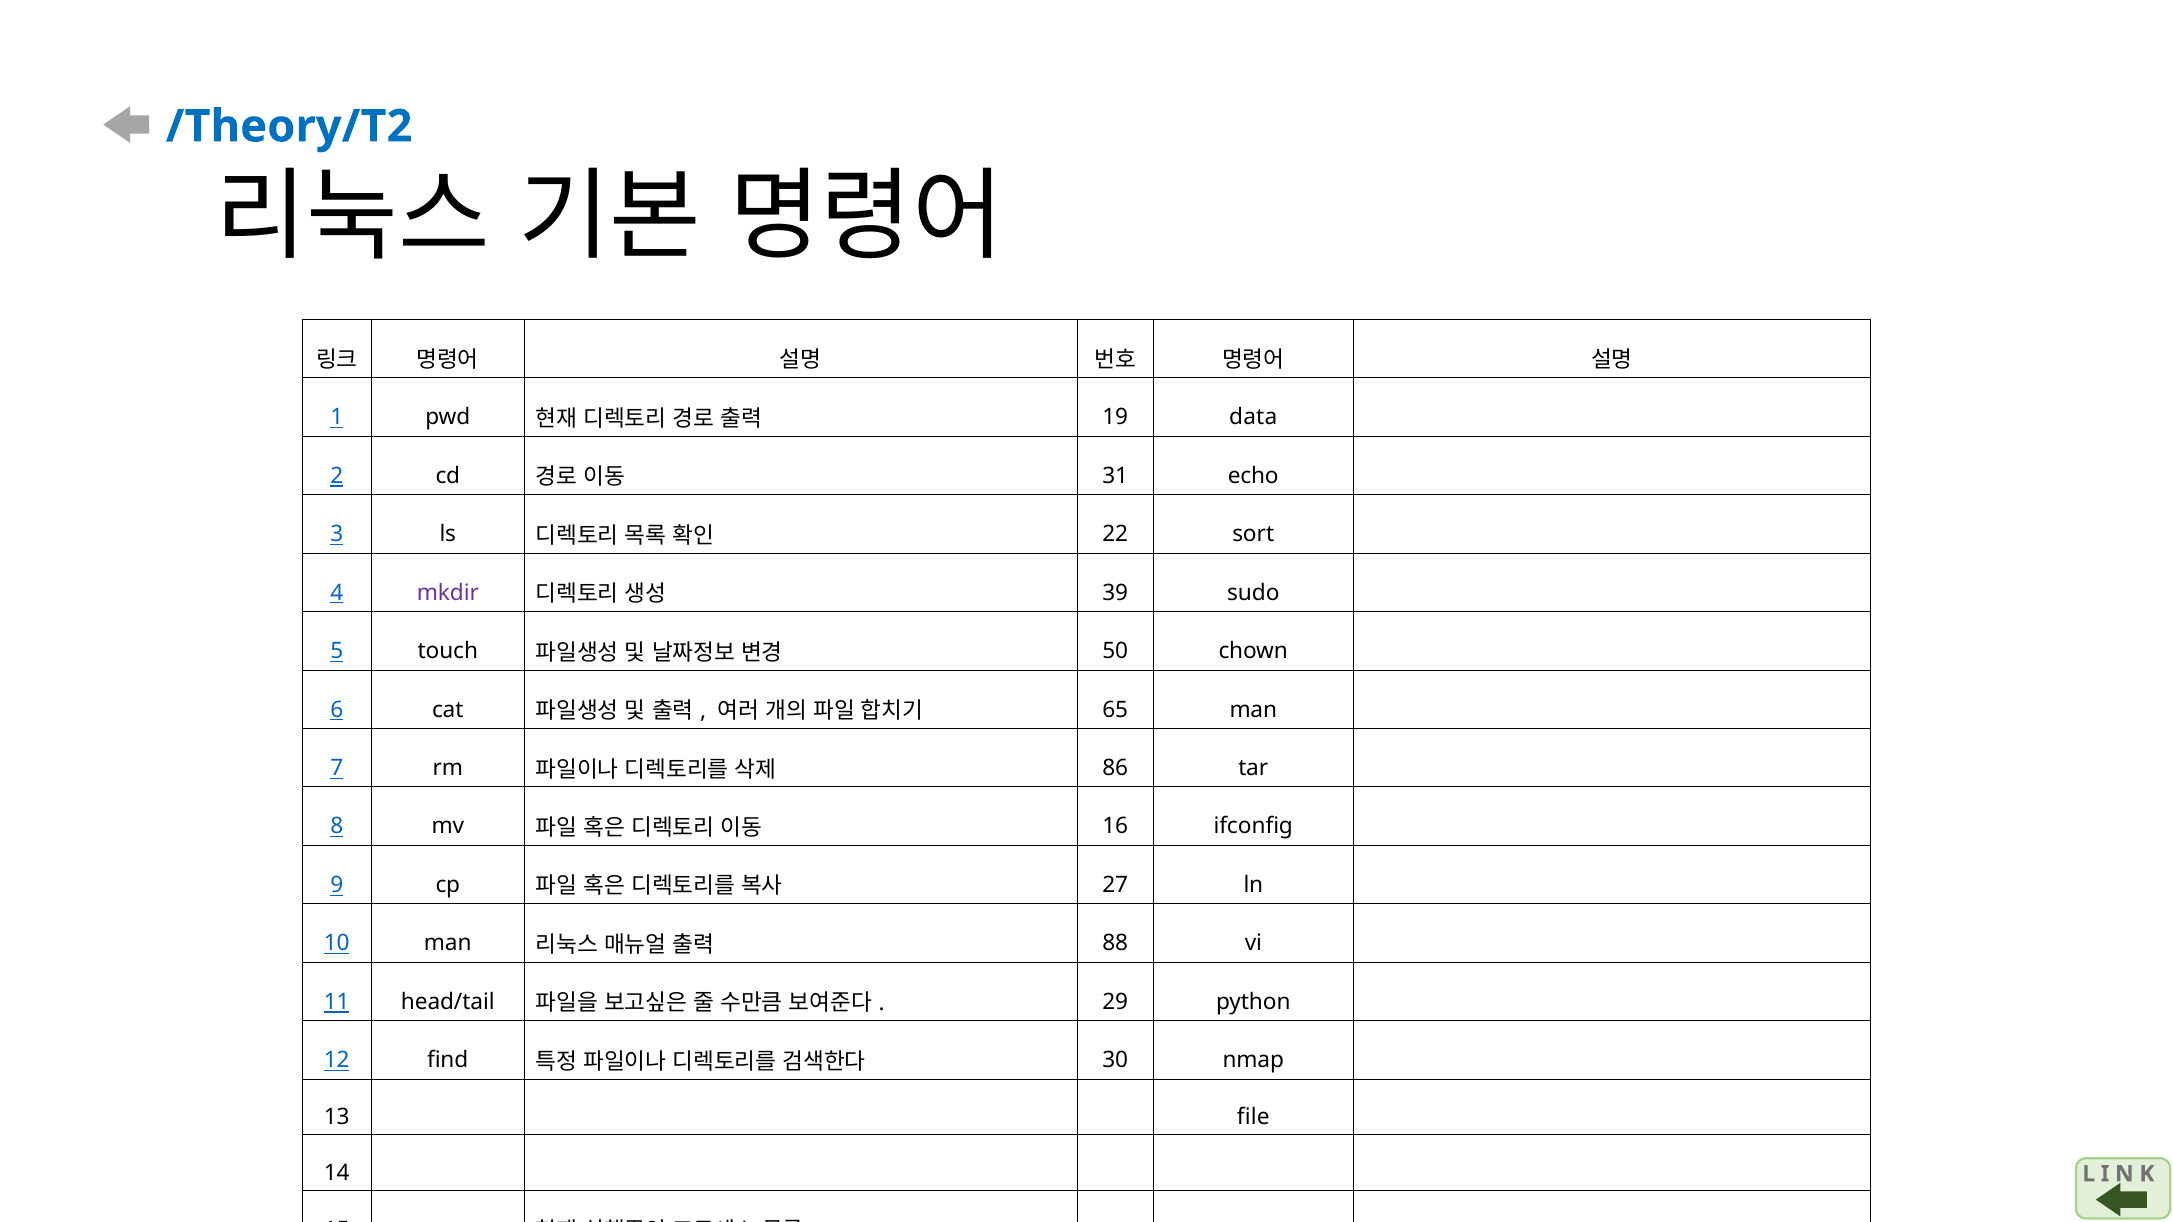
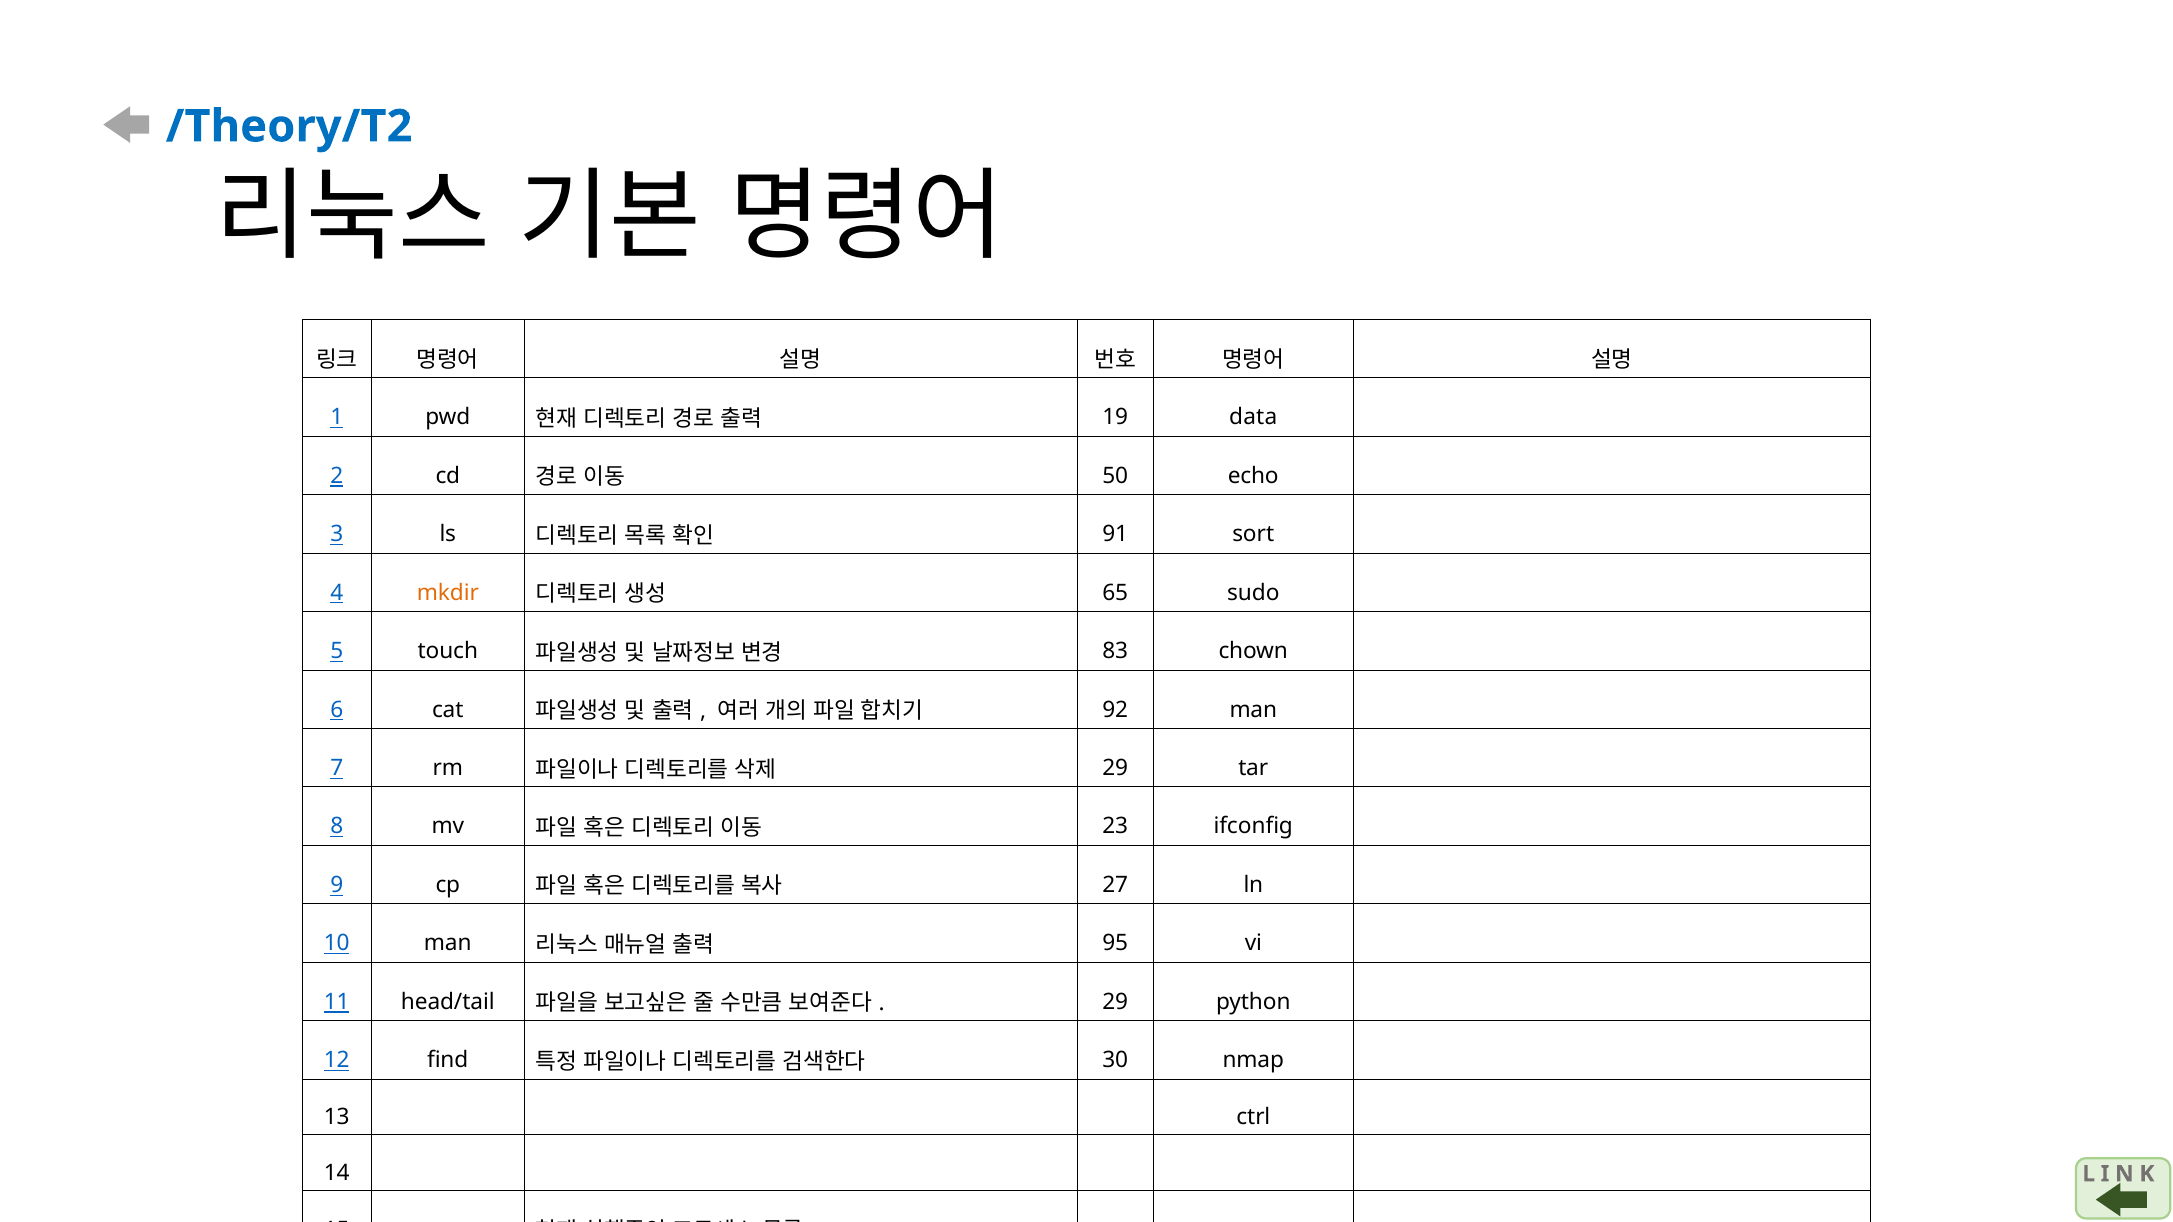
31: 31 -> 50 (1115, 476)
22: 22 -> 91 (1115, 534)
mkdir colour: purple -> orange (448, 593)
39: 39 -> 65 (1115, 593)
50: 50 -> 83 (1115, 651)
65: 65 -> 92 (1115, 710)
86: 86 -> 29 (1115, 768)
16: 16 -> 23 (1115, 827)
88: 88 -> 95 (1115, 944)
file: file -> ctrl (1253, 1117)
